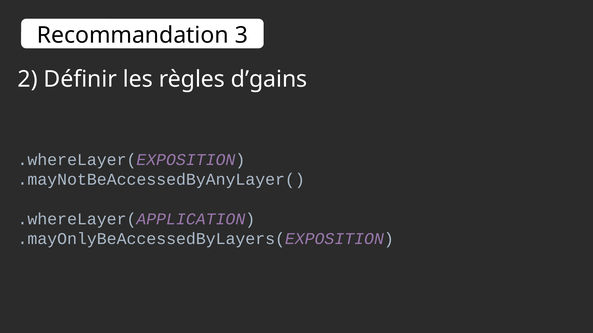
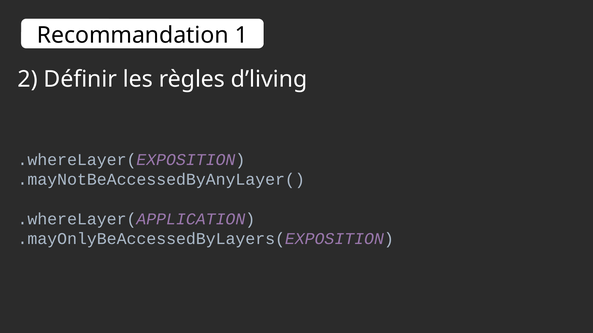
3: 3 -> 1 (241, 35)
d’gains: d’gains -> d’living (269, 79)
